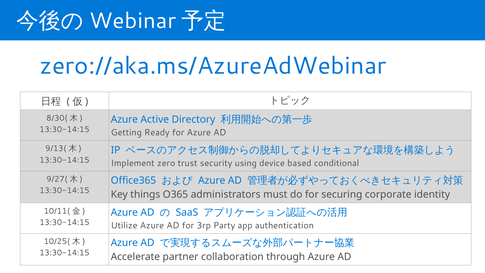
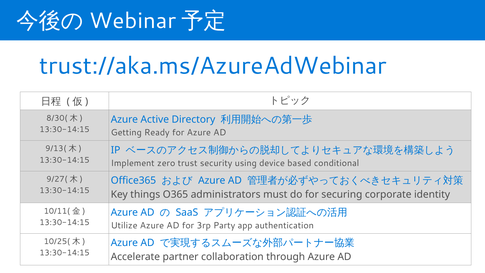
zero://aka.ms/AzureAdWebinar: zero://aka.ms/AzureAdWebinar -> trust://aka.ms/AzureAdWebinar (213, 66)
